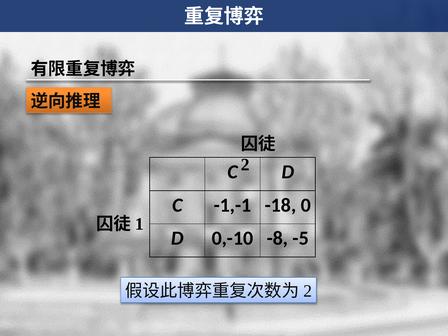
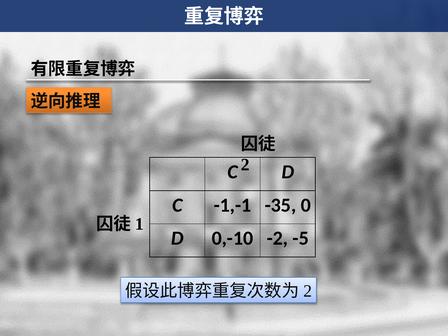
-18: -18 -> -35 (280, 205)
-8: -8 -> -2 (277, 238)
